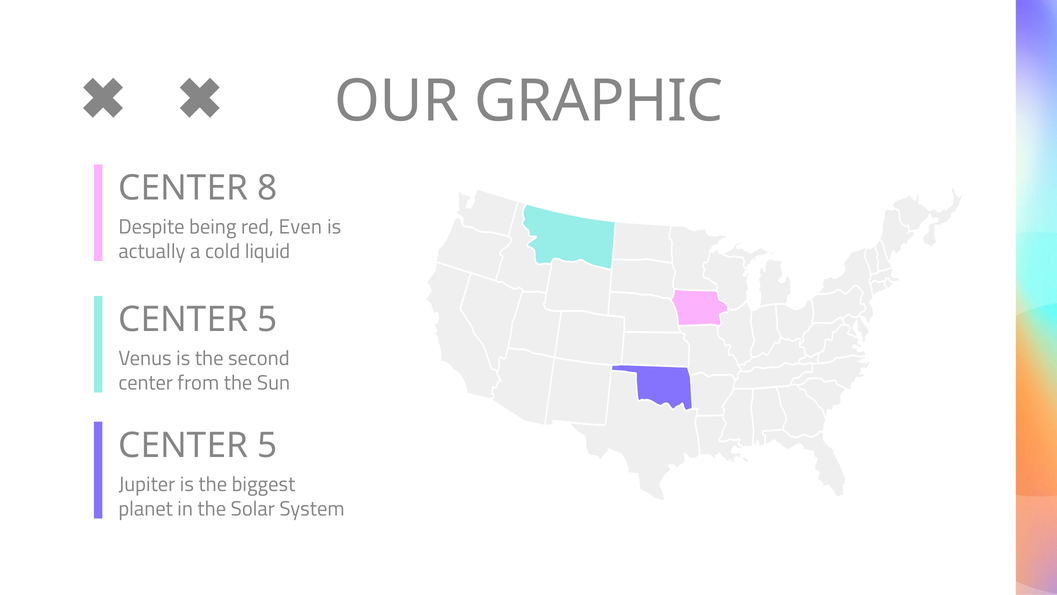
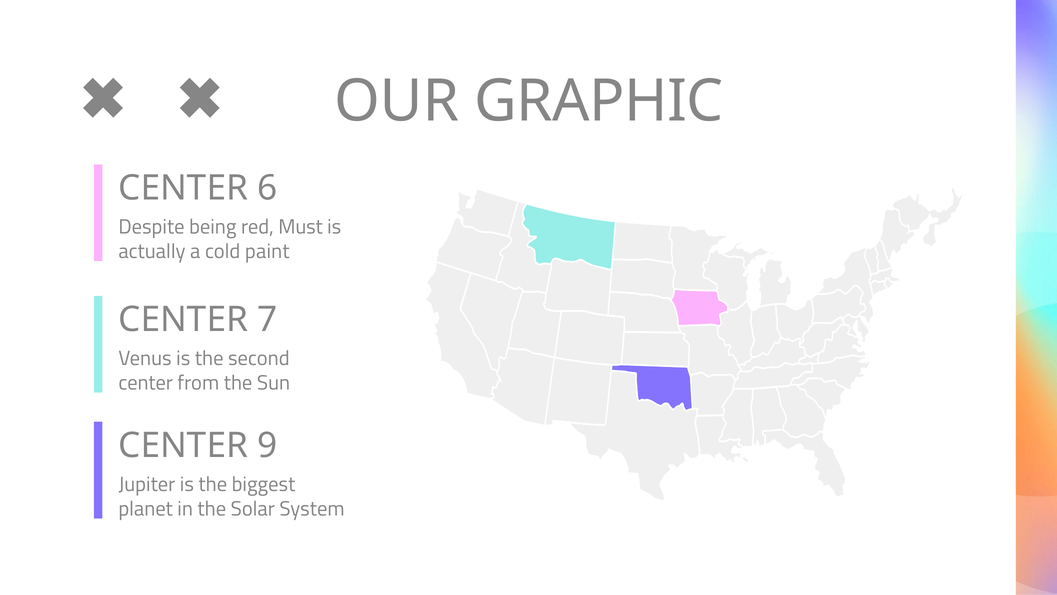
8: 8 -> 6 (267, 188)
Even: Even -> Must (301, 227)
liquid: liquid -> paint (267, 252)
5: 5 -> 7 (267, 320)
5: 5 -> 9 (267, 445)
